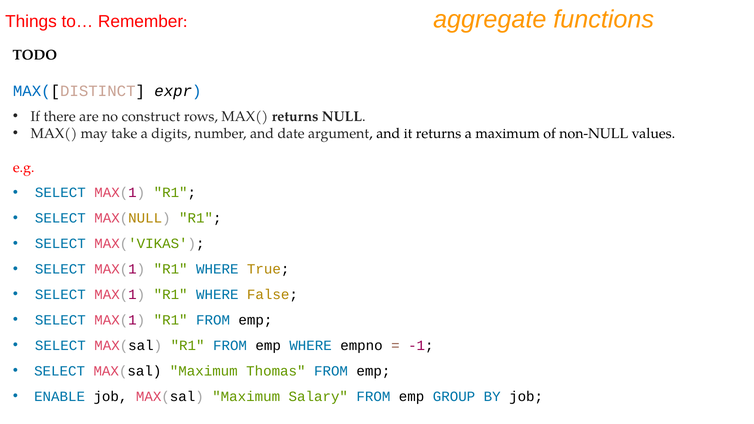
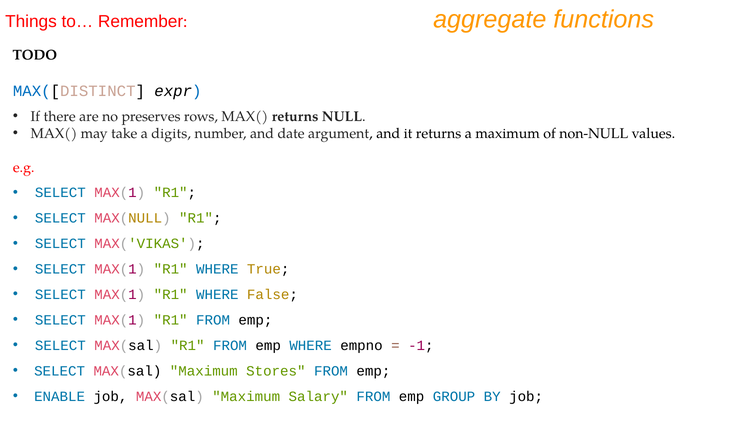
construct: construct -> preserves (151, 117)
Thomas: Thomas -> Stores (276, 371)
